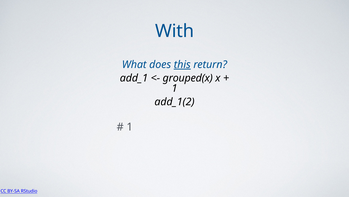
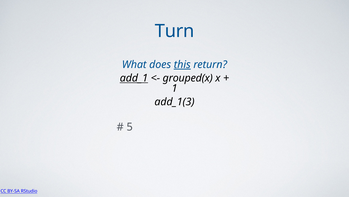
With: With -> Turn (175, 31)
add_1 underline: none -> present (134, 78)
add_1(2: add_1(2 -> add_1(3 (175, 102)
1: 1 -> 5 (130, 127)
